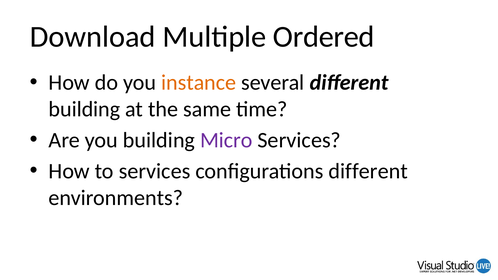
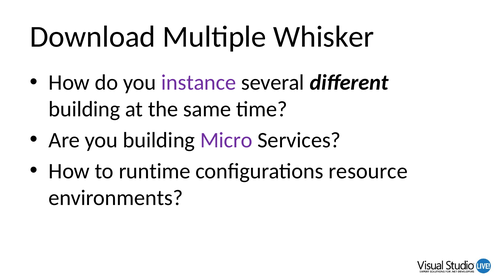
Ordered: Ordered -> Whisker (324, 37)
instance colour: orange -> purple (199, 83)
to services: services -> runtime (155, 171)
configurations different: different -> resource (368, 171)
